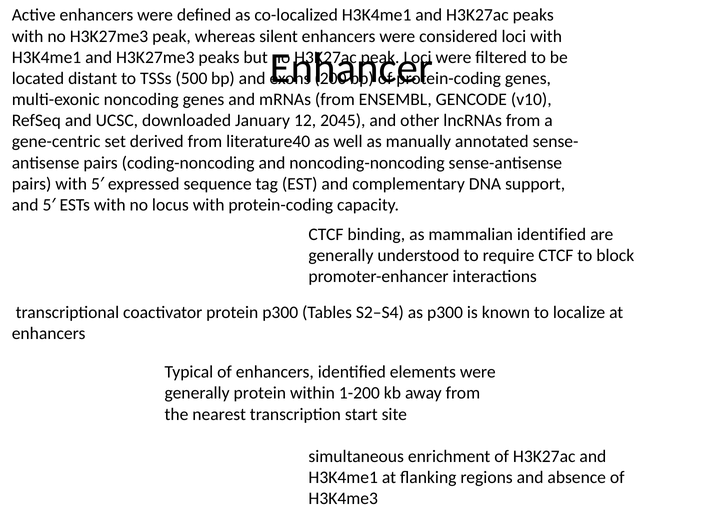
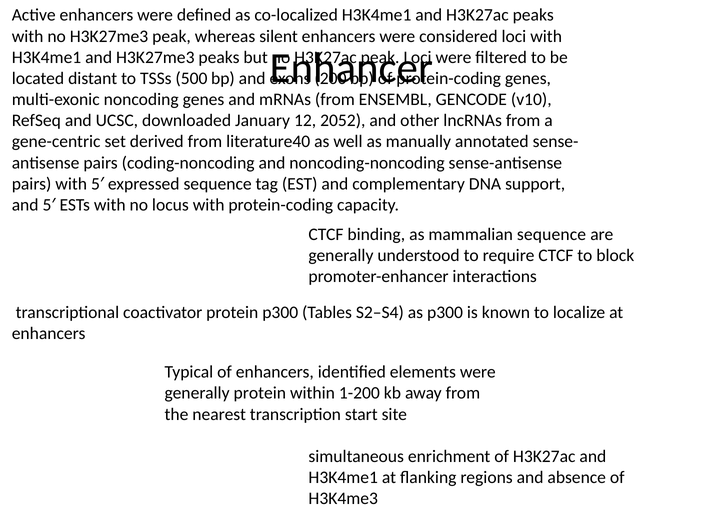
2045: 2045 -> 2052 (343, 121)
mammalian identified: identified -> sequence (552, 234)
